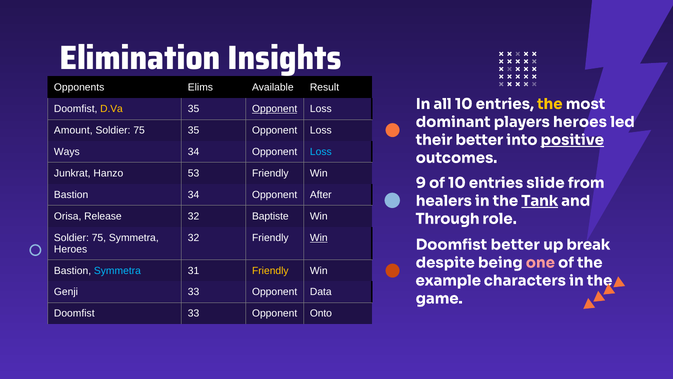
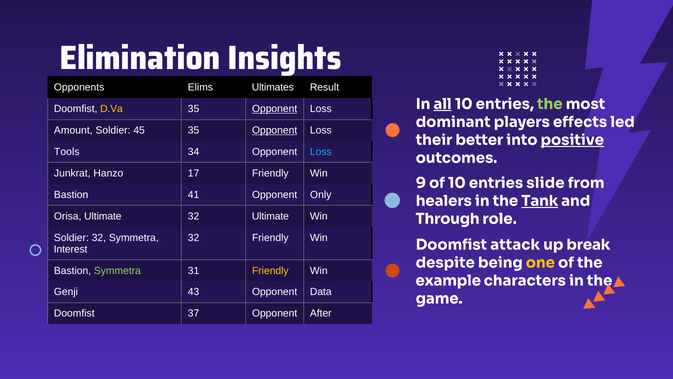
Available: Available -> Ultimates (273, 87)
all underline: none -> present (443, 104)
the colour: yellow -> light green (550, 104)
players heroes: heroes -> effects (580, 122)
75: 75 -> 45 (139, 130)
Opponent underline: none -> present (275, 130)
Ways: Ways -> Tools (67, 152)
53: 53 -> 17 (194, 173)
Bastion 34: 34 -> 41 (194, 195)
After: After -> Only (321, 195)
Orisa Release: Release -> Ultimate (103, 216)
32 Baptiste: Baptiste -> Ultimate (270, 216)
75: 75 -> 32 (99, 237)
Win underline: present -> none (319, 237)
Doomfist better: better -> attack (515, 244)
Heroes: Heroes -> Interest (71, 249)
one colour: pink -> yellow (540, 262)
Symmetra colour: light blue -> light green (117, 270)
Genji 33: 33 -> 43 (194, 292)
Doomfist 33: 33 -> 37 (194, 313)
Onto: Onto -> After (321, 313)
